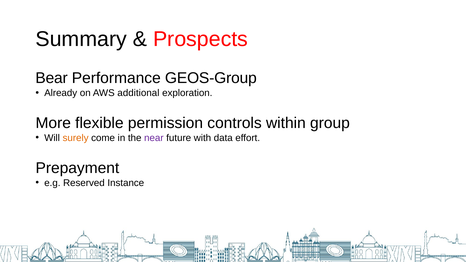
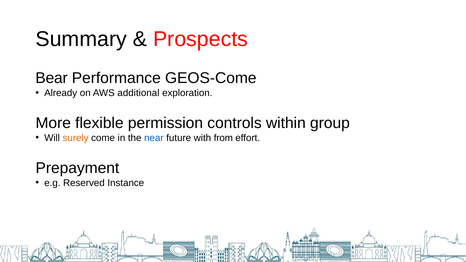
GEOS-Group: GEOS-Group -> GEOS-Come (211, 78)
near colour: purple -> blue (154, 138)
data: data -> from (223, 138)
